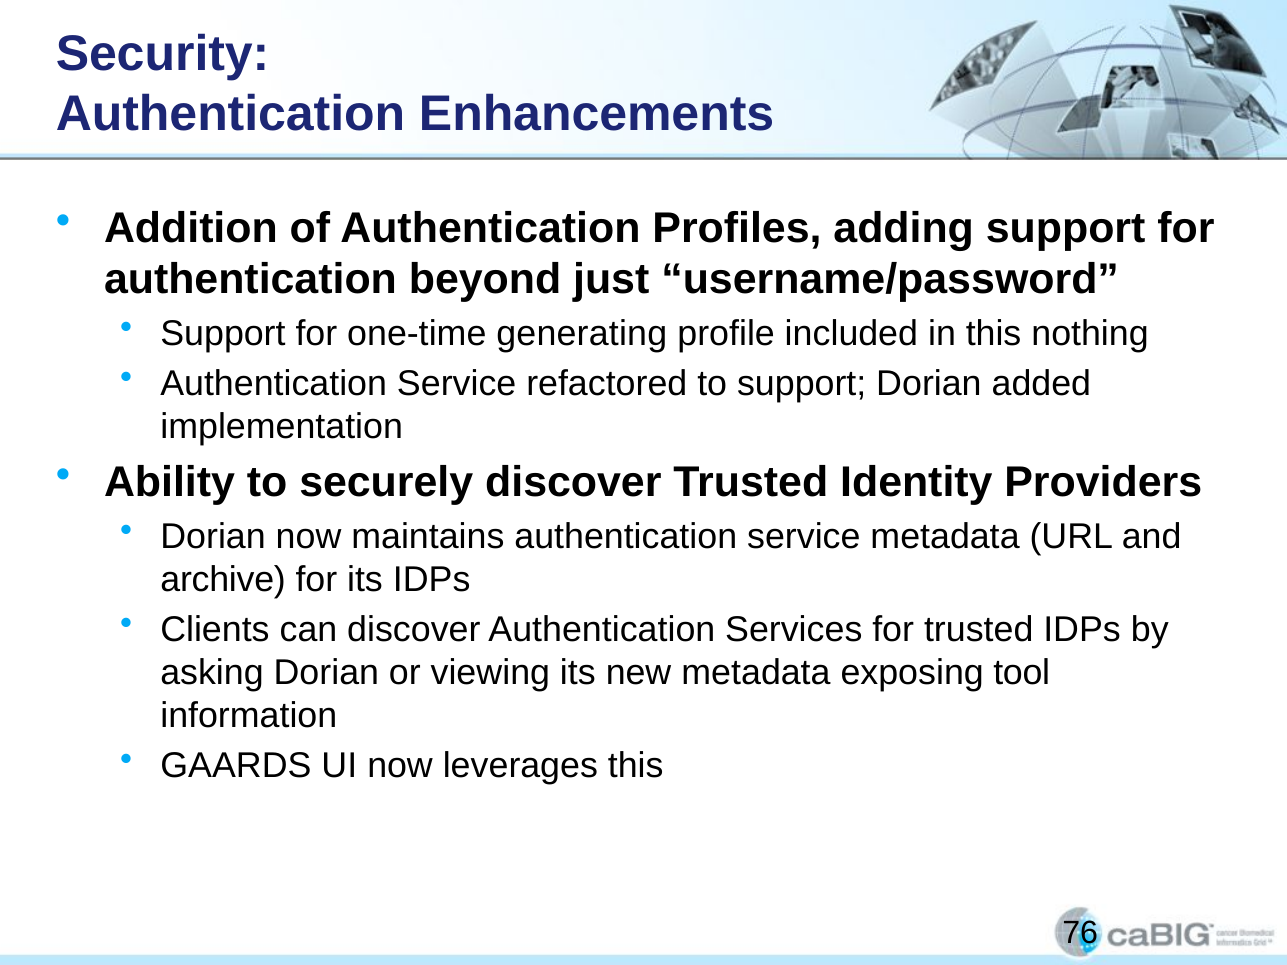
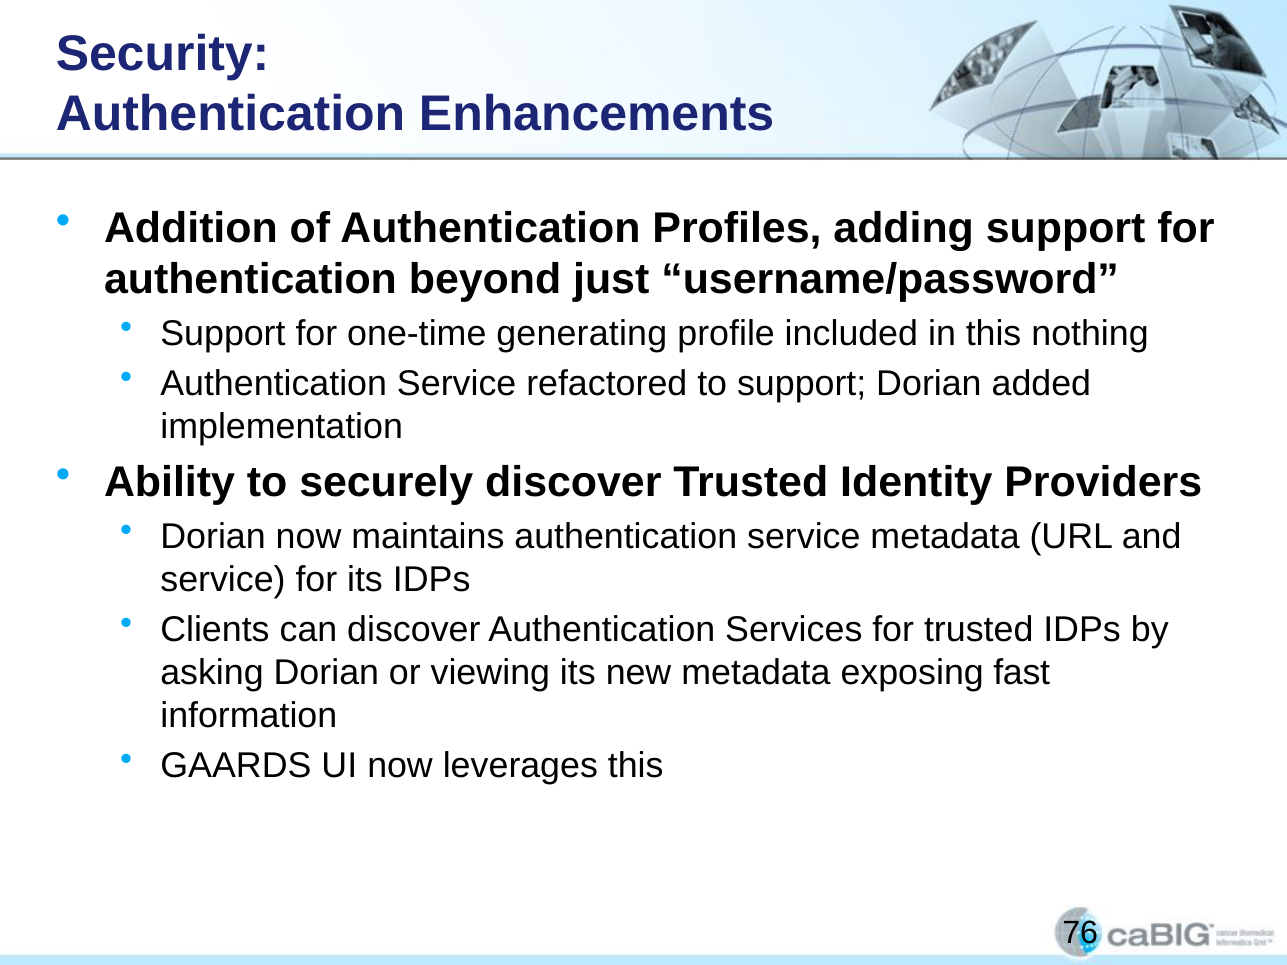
archive: archive -> service (223, 580)
tool: tool -> fast (1022, 673)
